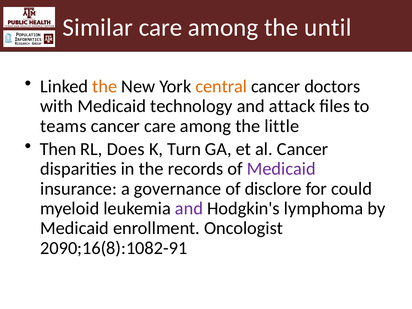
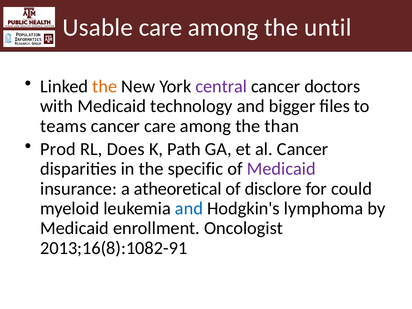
Similar: Similar -> Usable (98, 28)
central colour: orange -> purple (221, 86)
attack: attack -> bigger (292, 106)
little: little -> than (282, 126)
Then: Then -> Prod (58, 149)
Turn: Turn -> Path (184, 149)
records: records -> specific (195, 169)
governance: governance -> atheoretical (178, 189)
and colour: purple -> blue (189, 208)
2090;16(8):1082-91: 2090;16(8):1082-91 -> 2013;16(8):1082-91 (114, 248)
